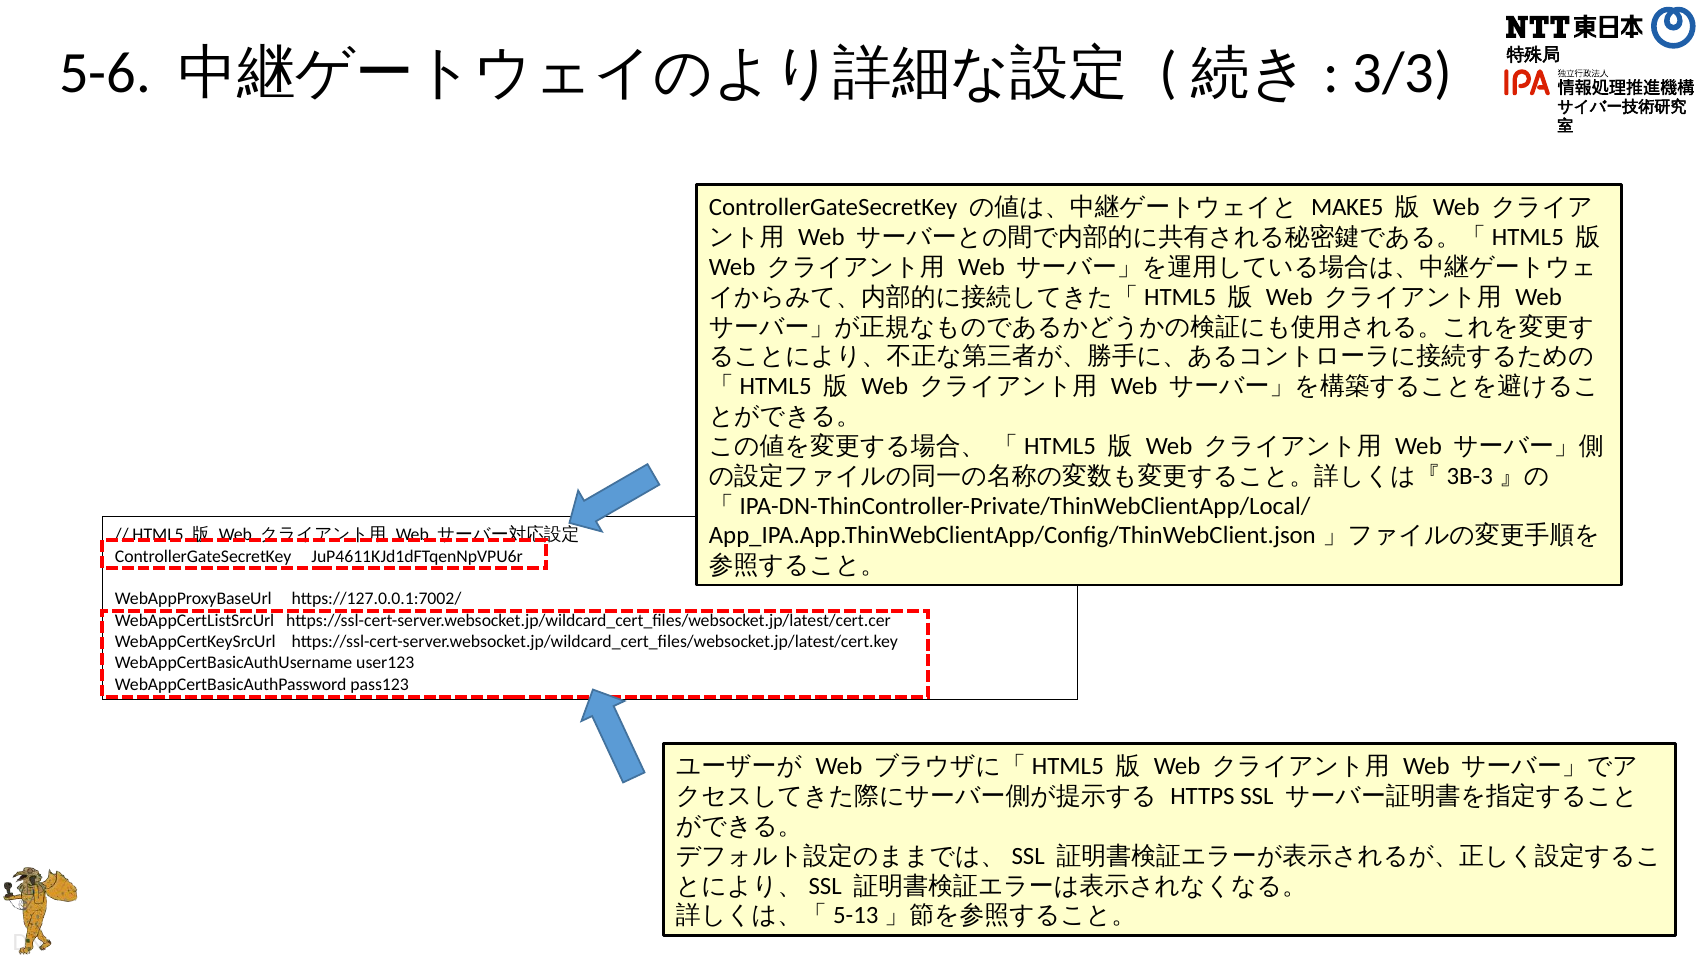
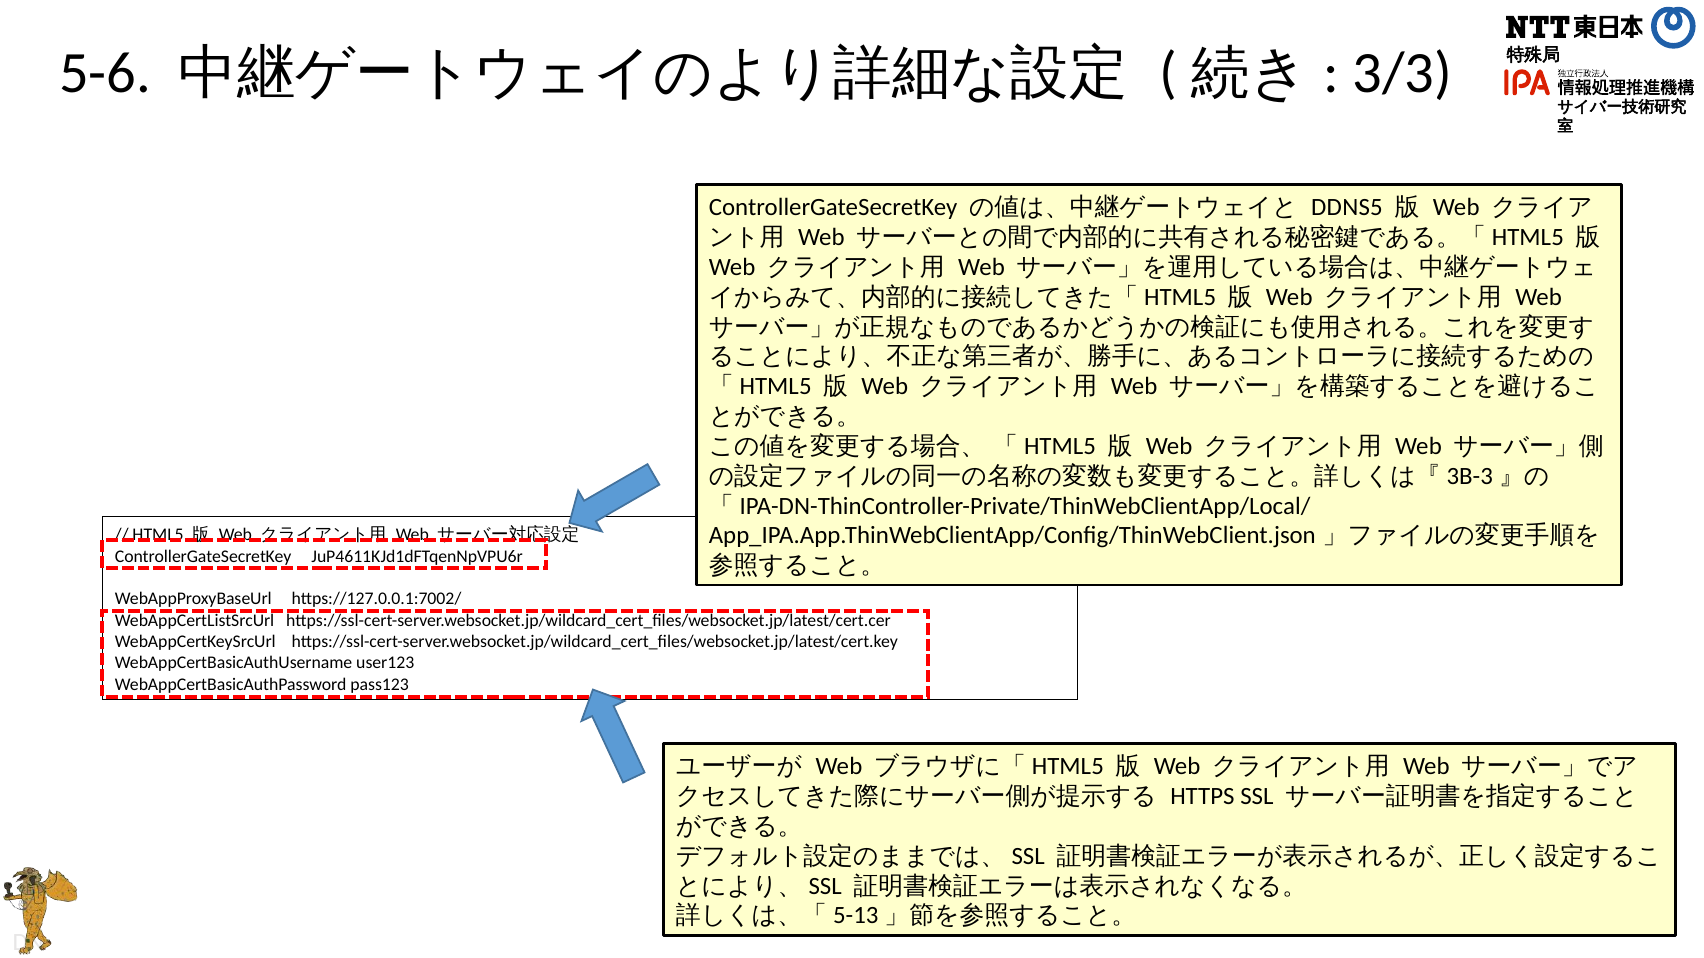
MAKE5: MAKE5 -> DDNS5 (1347, 208)
